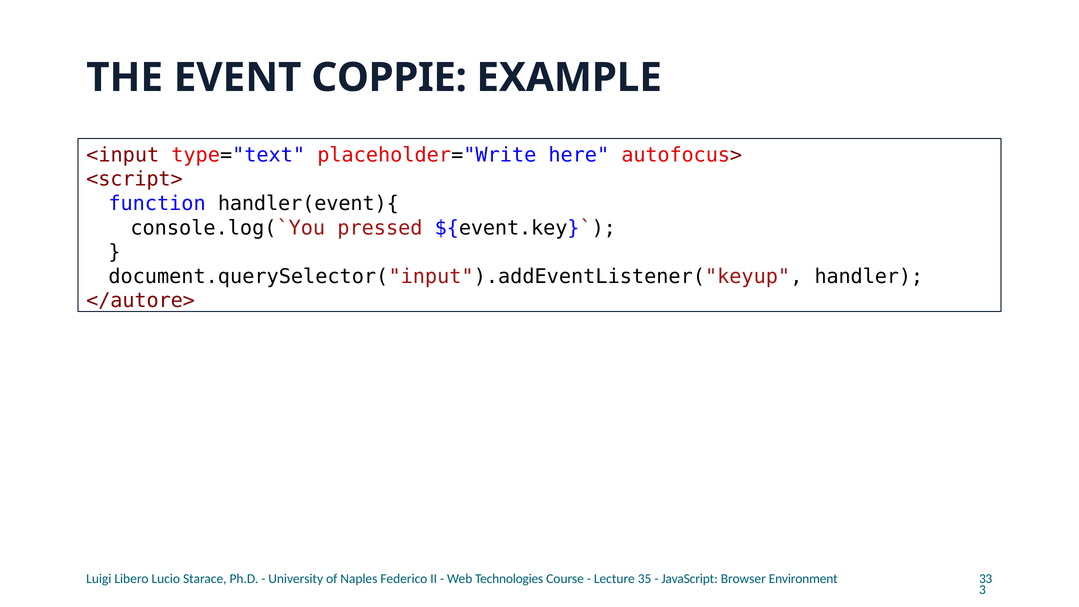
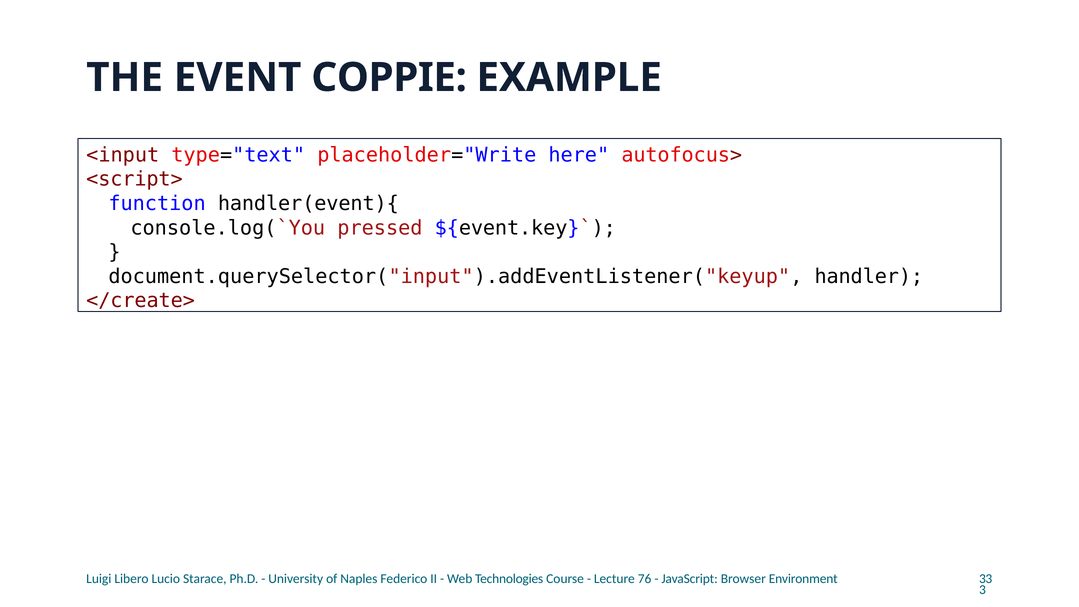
</autore>: </autore> -> </create> (141, 301)
35: 35 -> 76 (645, 579)
